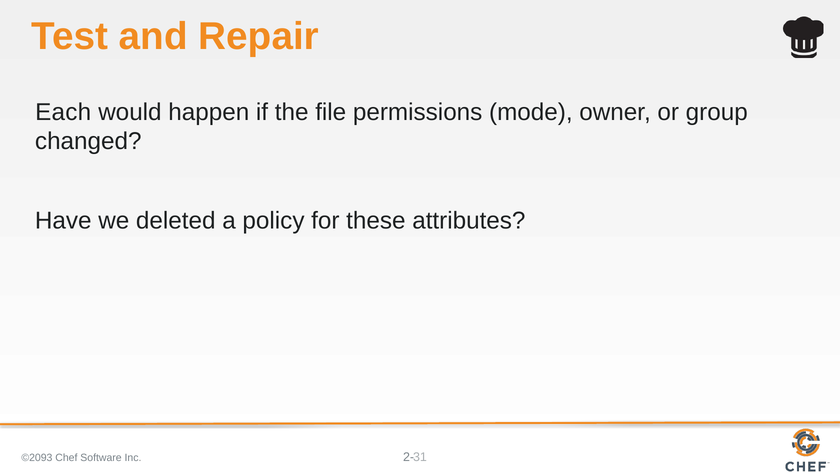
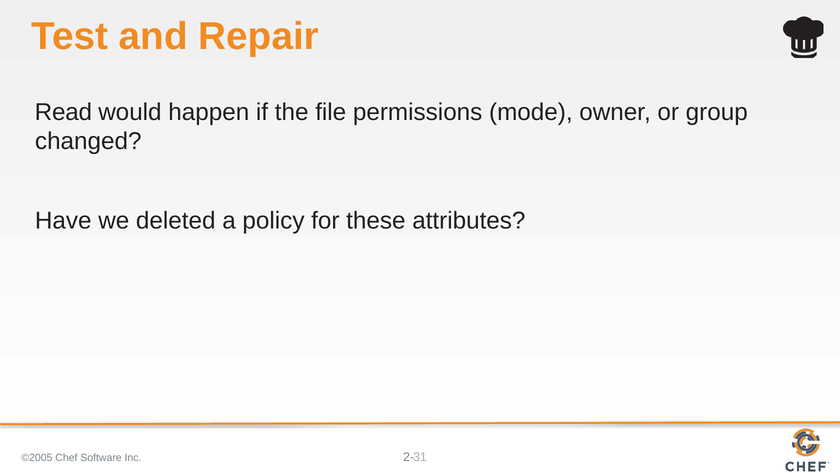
Each: Each -> Read (63, 112)
©2093: ©2093 -> ©2005 (37, 457)
